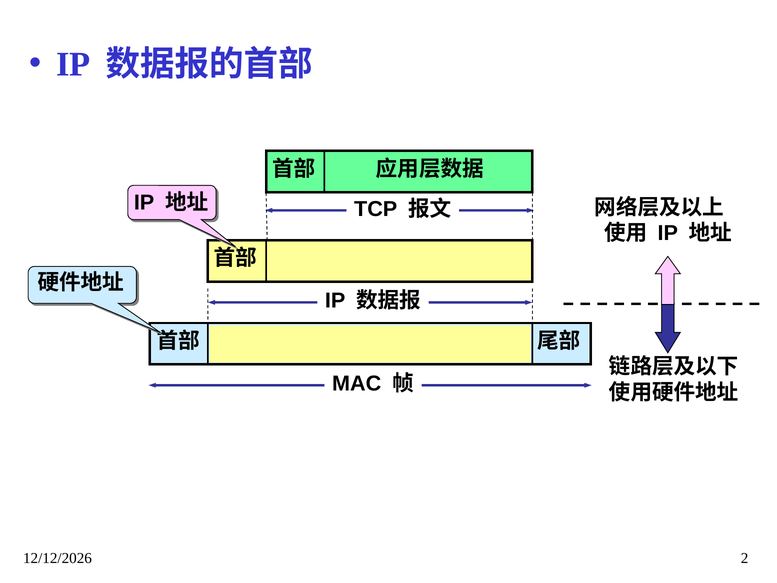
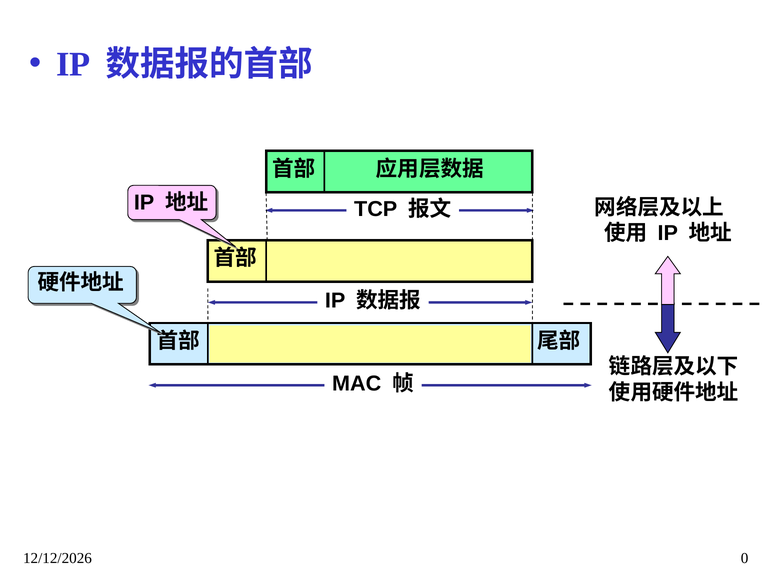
2: 2 -> 0 (745, 558)
